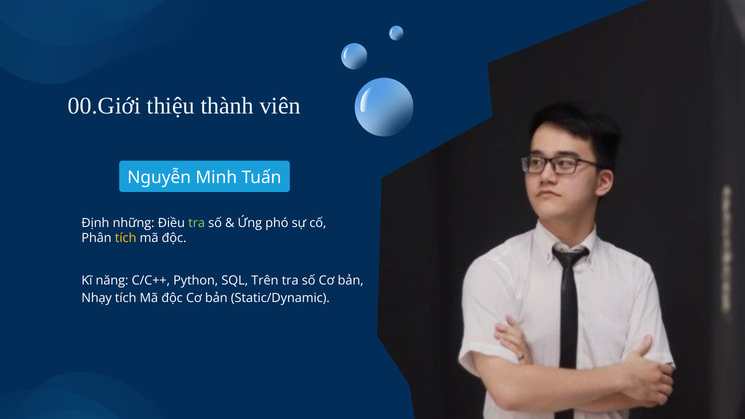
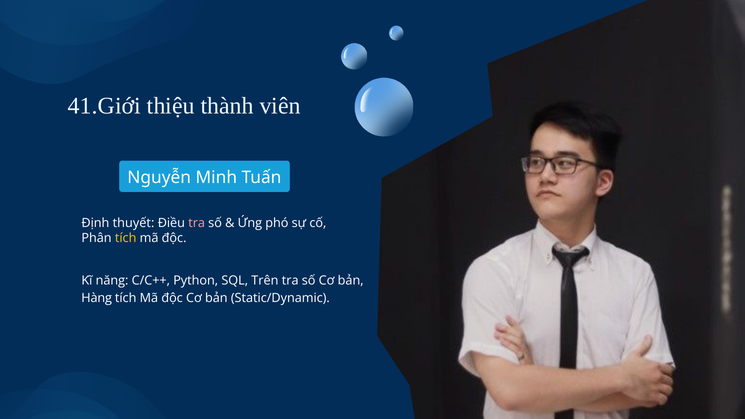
00.Giới: 00.Giới -> 41.Giới (104, 106)
những: những -> thuyết (134, 223)
tra colour: light green -> pink (197, 223)
Nhạy: Nhạy -> Hàng (97, 298)
